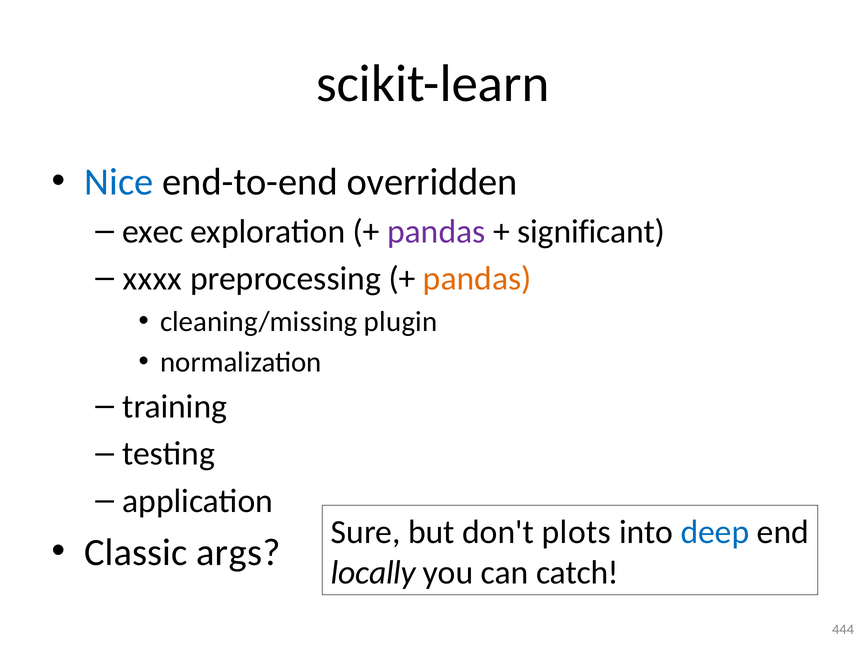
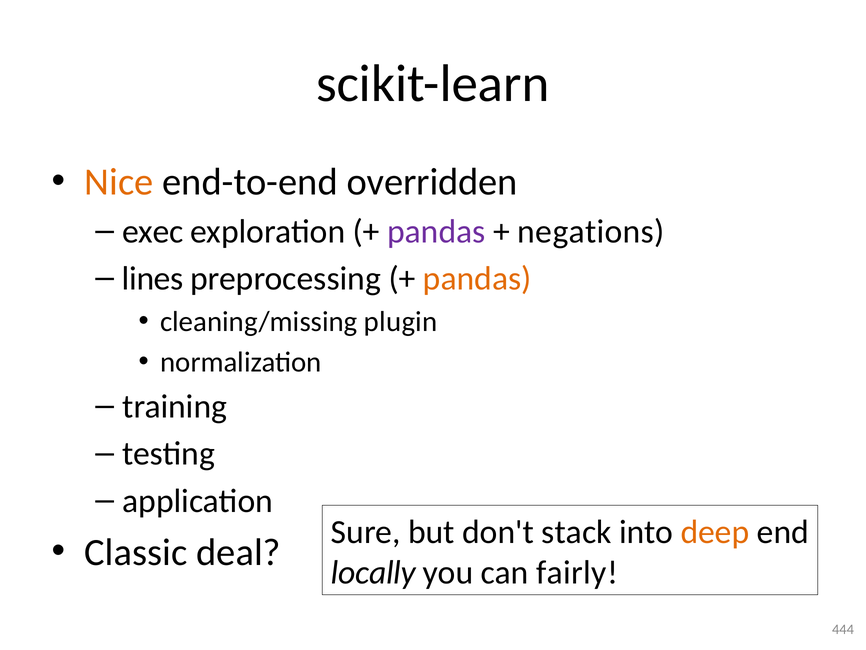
Nice colour: blue -> orange (119, 182)
significant: significant -> negations (591, 231)
xxxx: xxxx -> lines (153, 278)
plots: plots -> stack (577, 532)
deep colour: blue -> orange (715, 532)
args: args -> deal (238, 552)
catch: catch -> fairly (577, 572)
